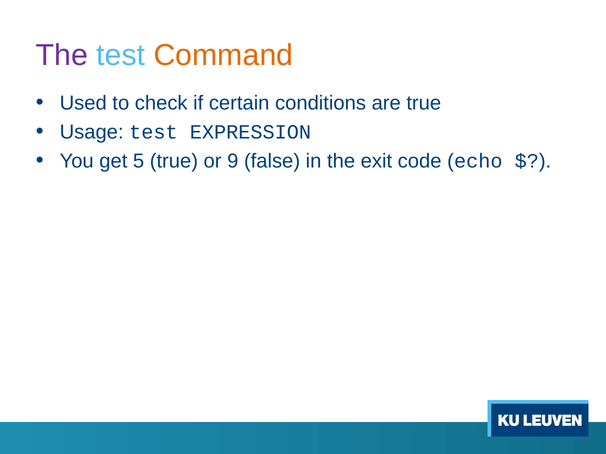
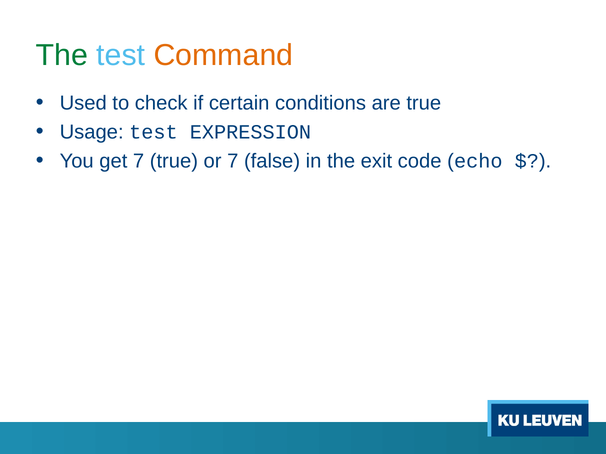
The colour: purple -> green (62, 55)
get 5: 5 -> 7 (139, 161)
or 9: 9 -> 7 (233, 161)
